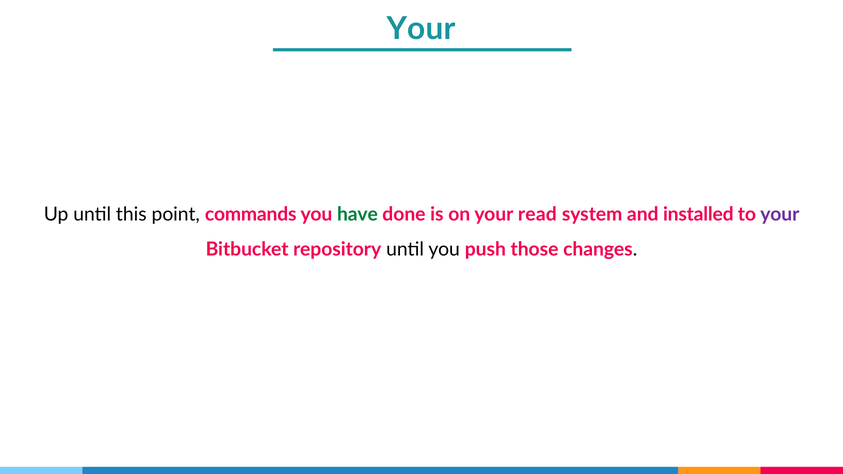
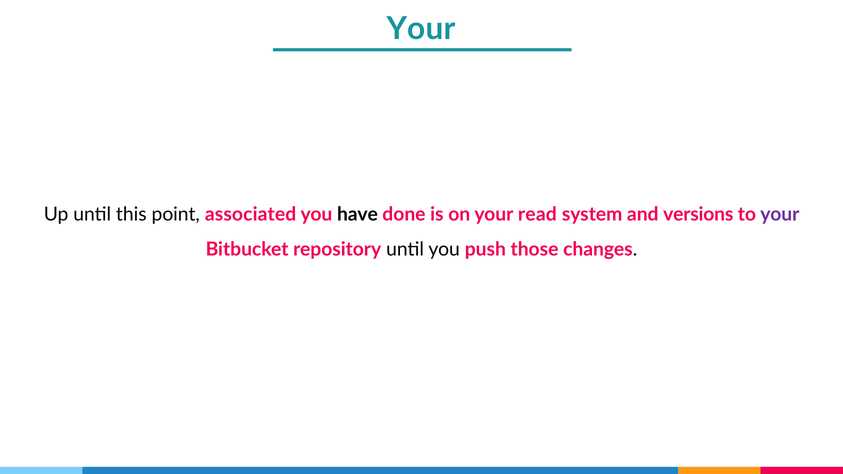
commands: commands -> associated (251, 215)
have colour: green -> black (357, 215)
installed: installed -> versions (698, 215)
